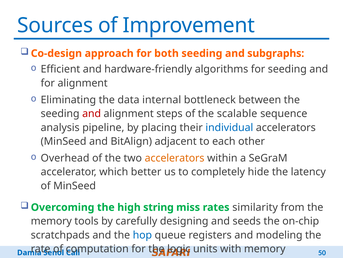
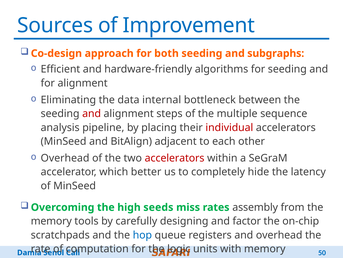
scalable: scalable -> multiple (237, 113)
individual colour: blue -> red (229, 127)
accelerators colour: orange -> red (175, 158)
string: string -> seeds (158, 207)
similarity: similarity -> assembly (255, 207)
seeds: seeds -> factor (247, 221)
and modeling: modeling -> overhead (279, 234)
